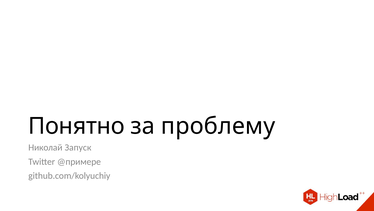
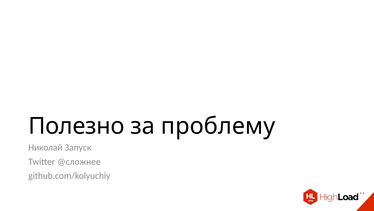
Понятно: Понятно -> Полезно (76, 126)
@примере: @примере -> @сложнее (79, 161)
